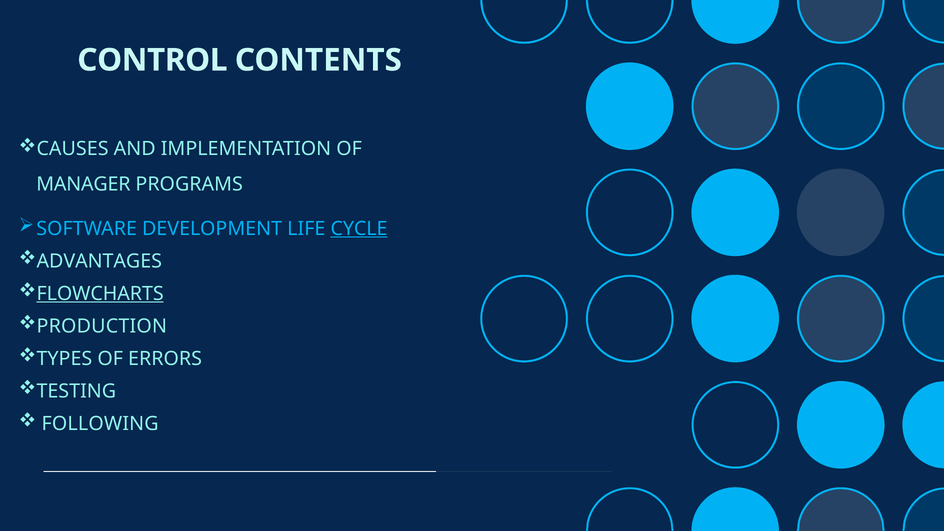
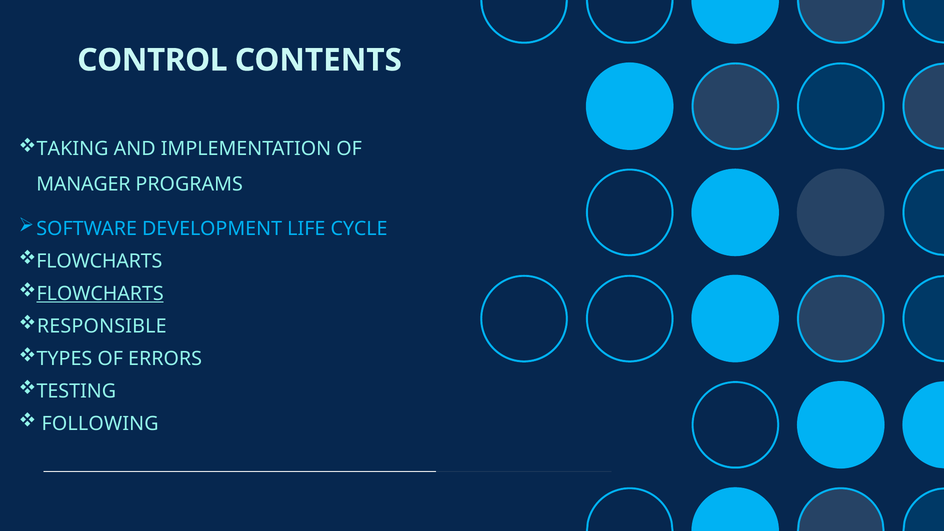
CAUSES: CAUSES -> TAKING (73, 149)
CYCLE underline: present -> none (359, 229)
ADVANTAGES: ADVANTAGES -> FLOWCHARTS (99, 261)
PRODUCTION: PRODUCTION -> RESPONSIBLE (102, 326)
